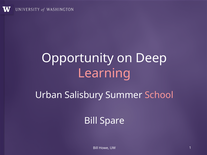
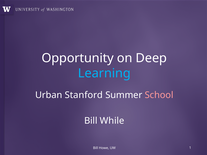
Learning colour: pink -> light blue (104, 73)
Salisbury: Salisbury -> Stanford (84, 95)
Spare: Spare -> While (112, 121)
